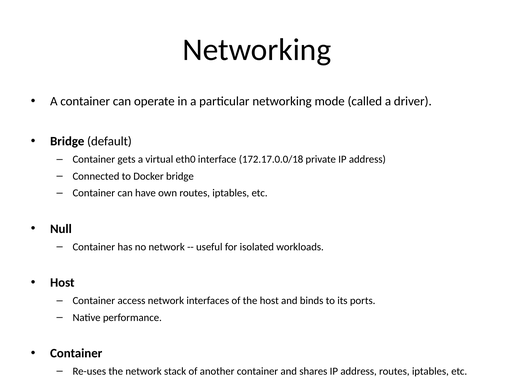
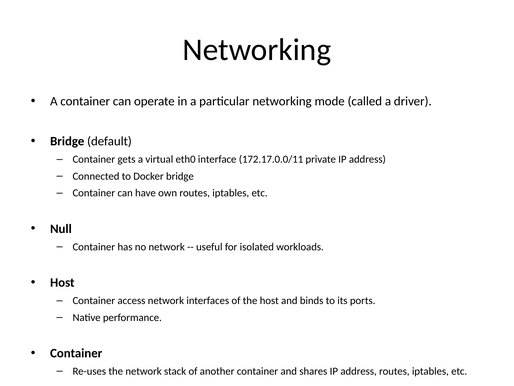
172.17.0.0/18: 172.17.0.0/18 -> 172.17.0.0/11 (271, 159)
